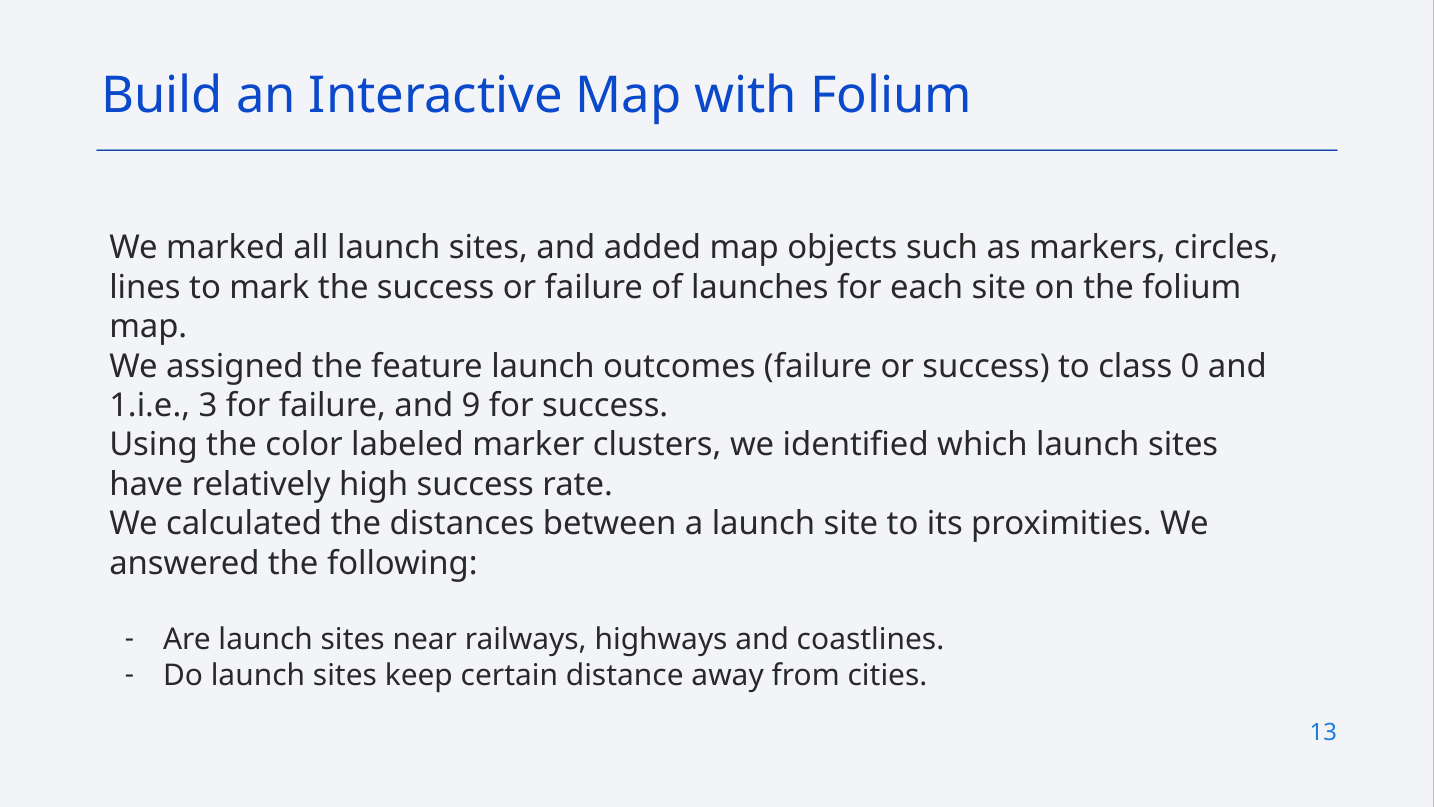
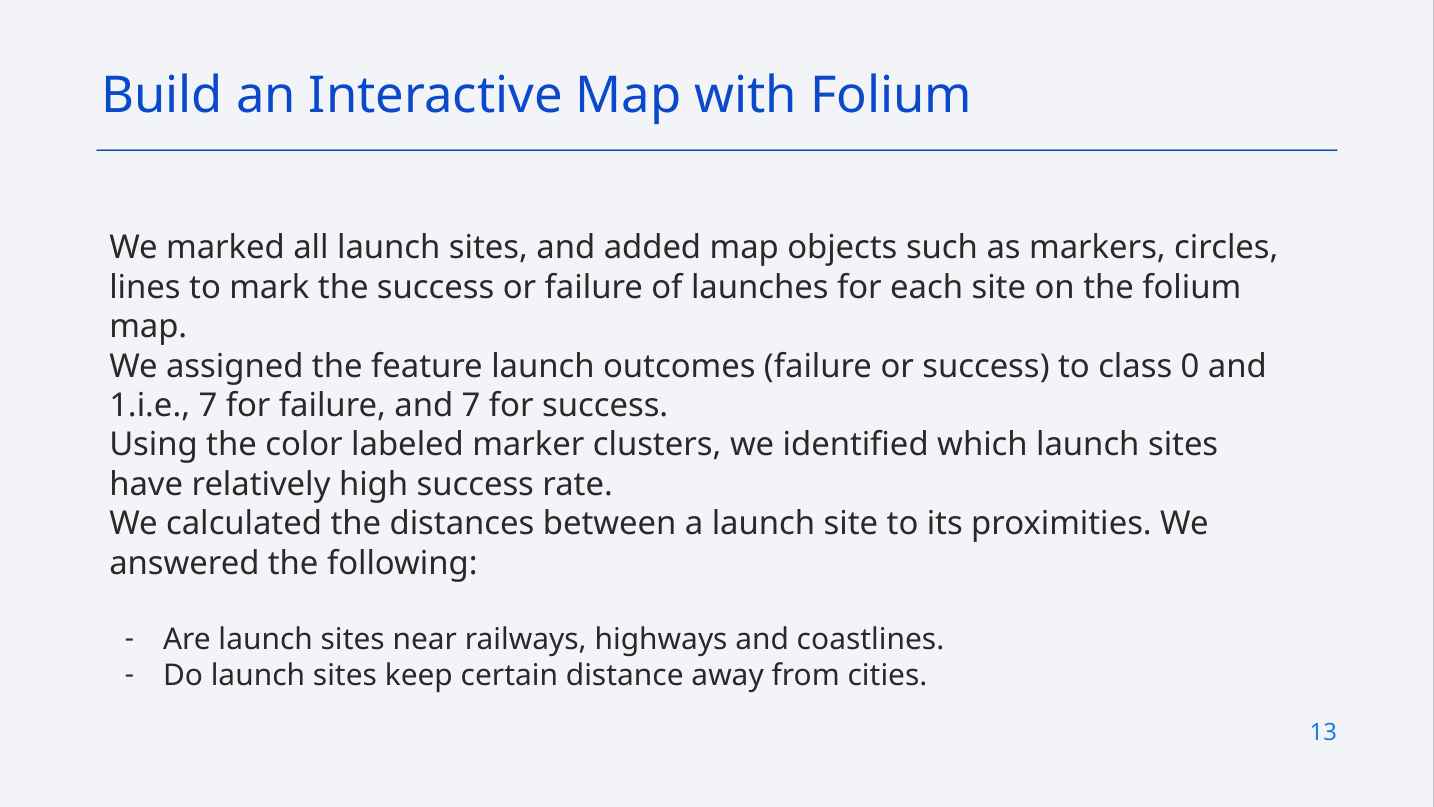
1.i.e 3: 3 -> 7 (208, 405)
and 9: 9 -> 7 (471, 405)
